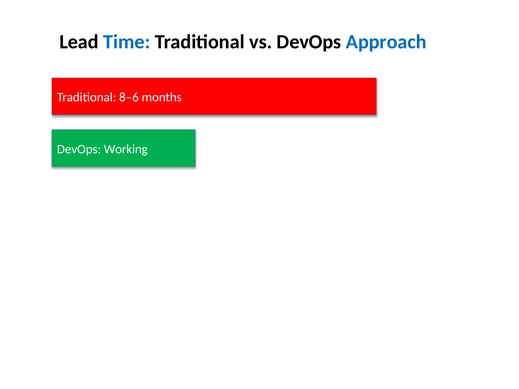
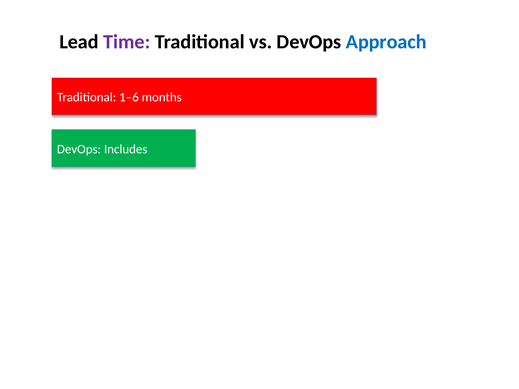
Time colour: blue -> purple (127, 42)
8–6: 8–6 -> 1–6 (129, 97)
Working: Working -> Includes (126, 149)
